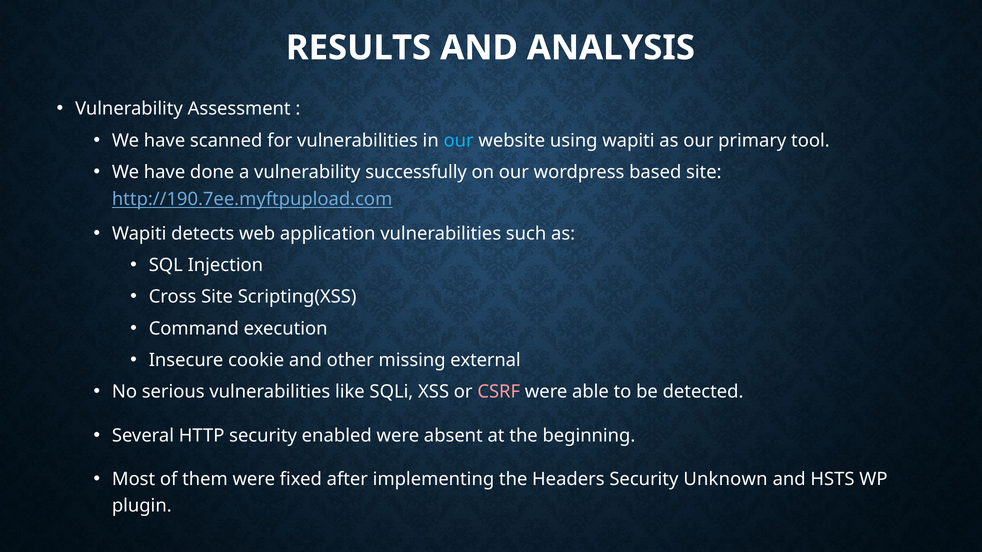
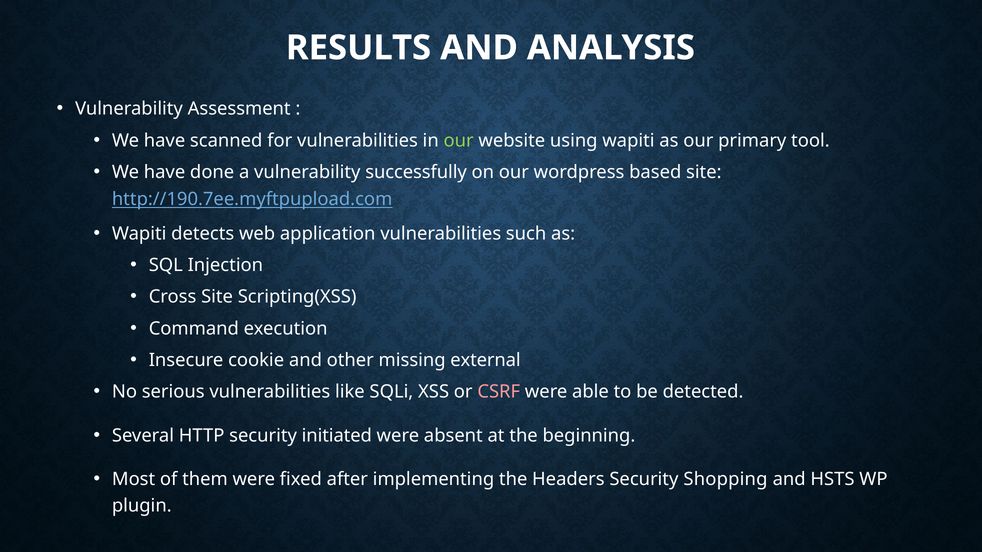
our colour: light blue -> light green (459, 141)
enabled: enabled -> initiated (337, 436)
Unknown: Unknown -> Shopping (725, 480)
